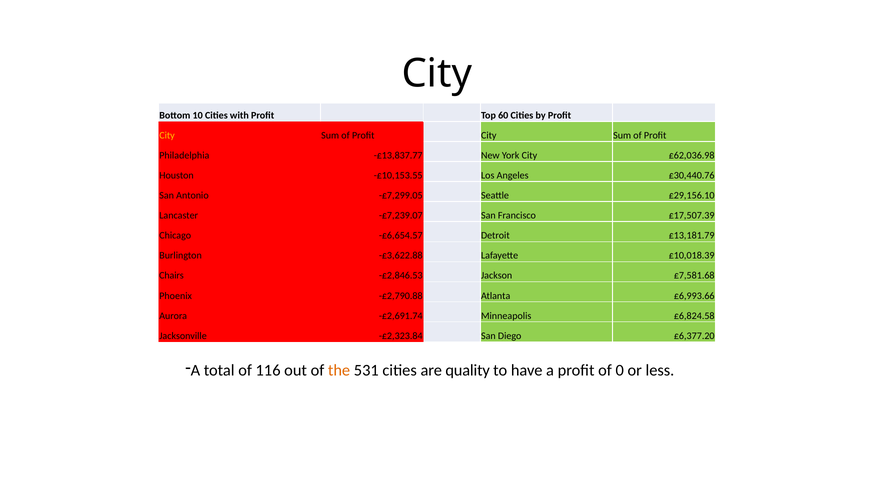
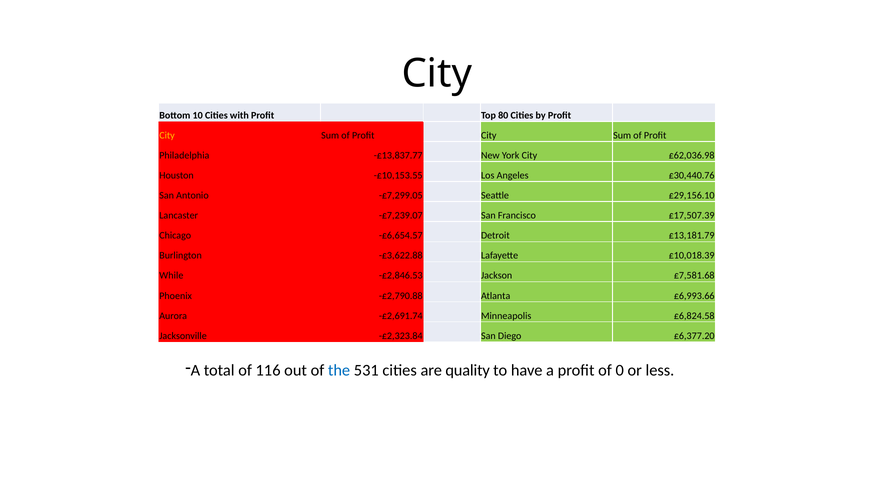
60: 60 -> 80 (503, 116)
Chairs: Chairs -> While (171, 276)
the colour: orange -> blue (339, 371)
